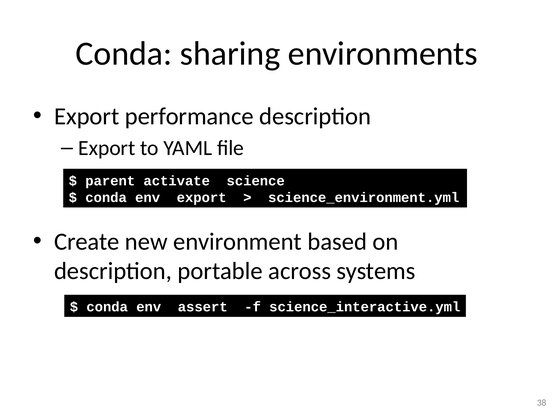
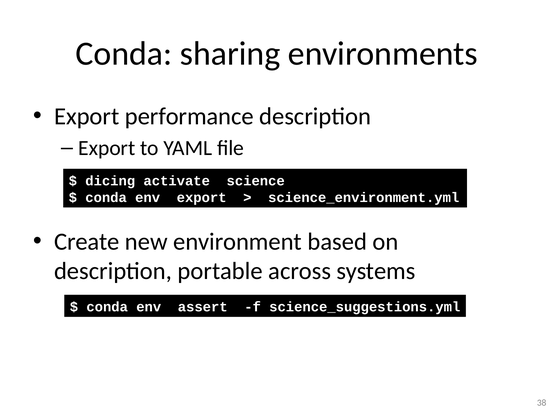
parent: parent -> dicing (110, 181)
science_interactive.yml: science_interactive.yml -> science_suggestions.yml (365, 306)
